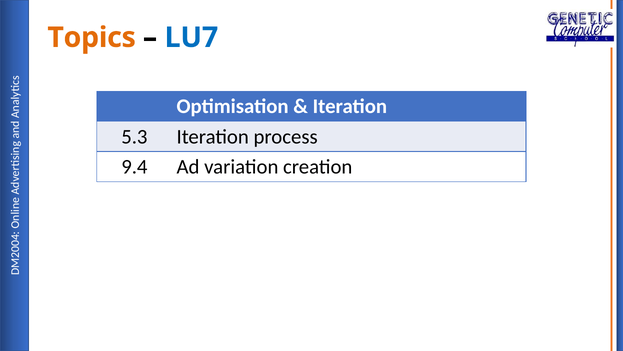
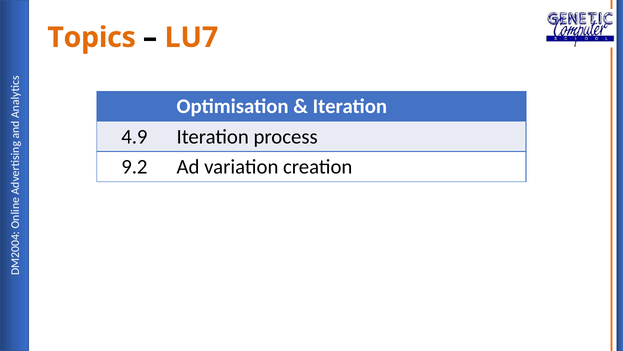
LU7 colour: blue -> orange (191, 37)
5.3: 5.3 -> 4.9 (134, 136)
9.4: 9.4 -> 9.2 (134, 167)
